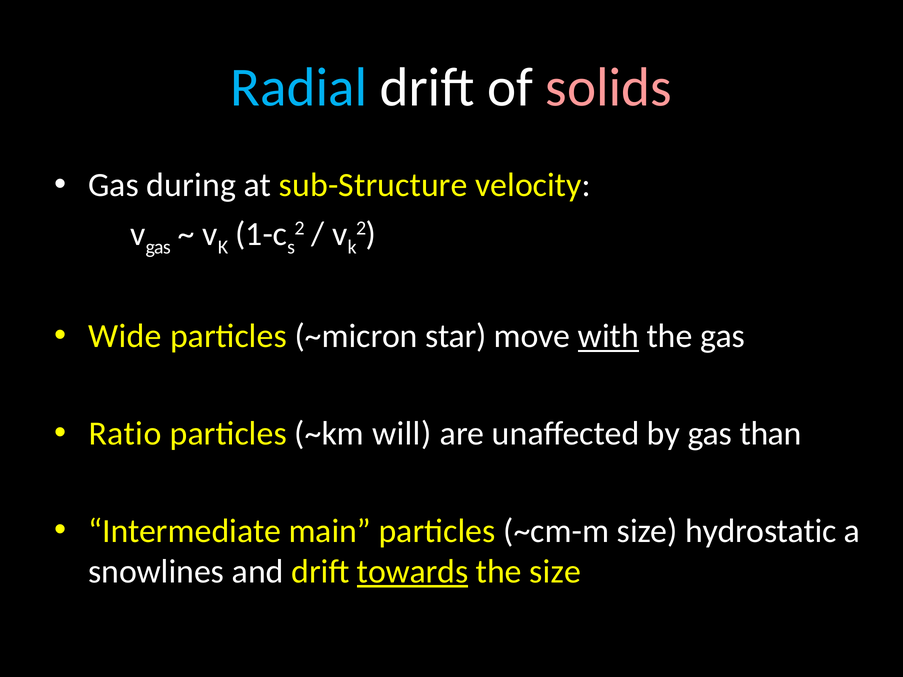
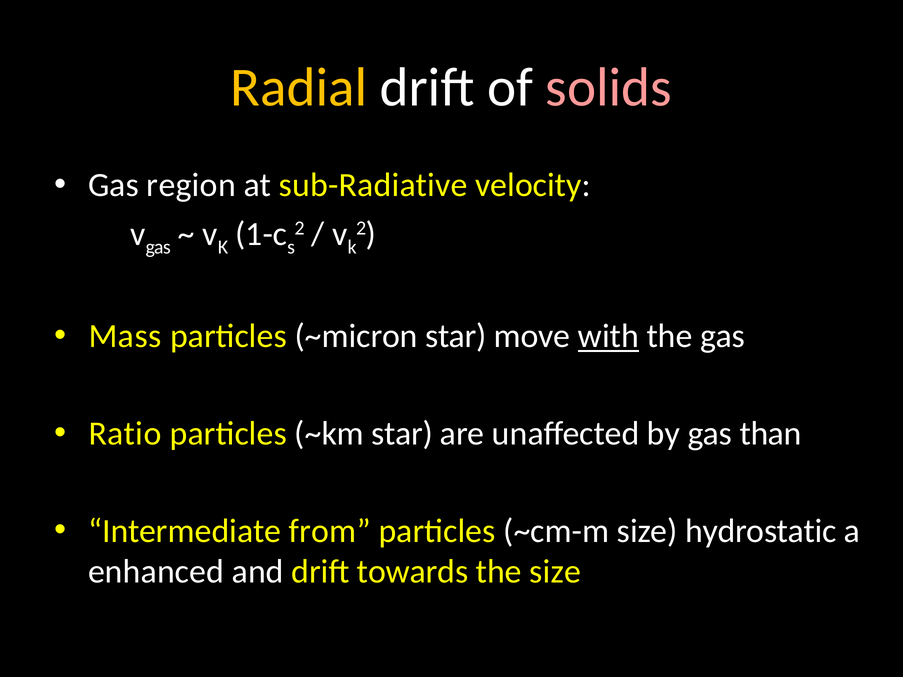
Radial colour: light blue -> yellow (299, 87)
during: during -> region (191, 185)
sub-Structure: sub-Structure -> sub-Radiative (373, 185)
Wide: Wide -> Mass (125, 336)
~km will: will -> star (402, 434)
main: main -> from (330, 531)
snowlines: snowlines -> enhanced (156, 572)
towards underline: present -> none (413, 572)
